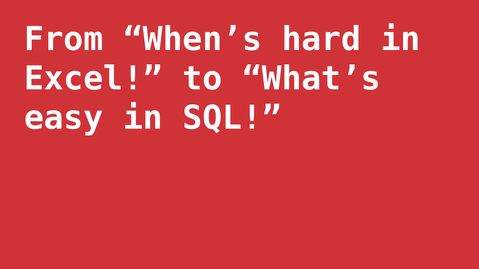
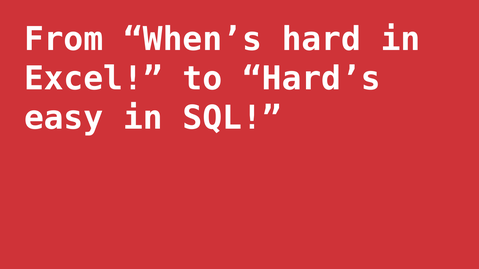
What’s: What’s -> Hard’s (311, 79)
